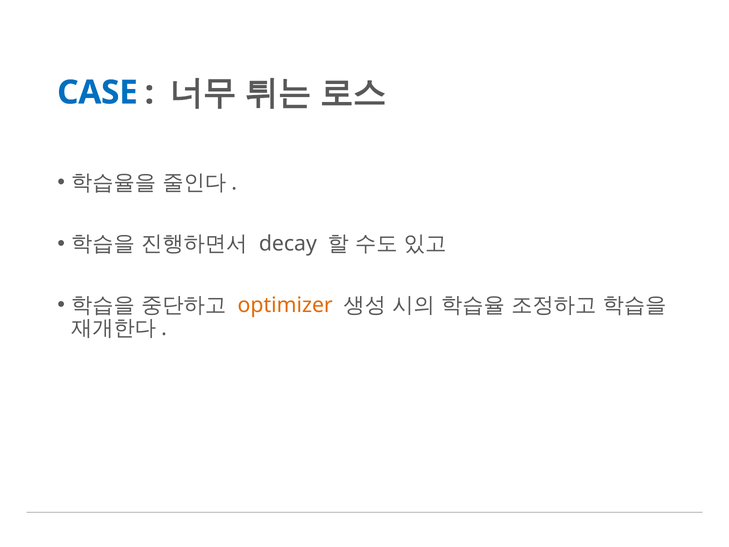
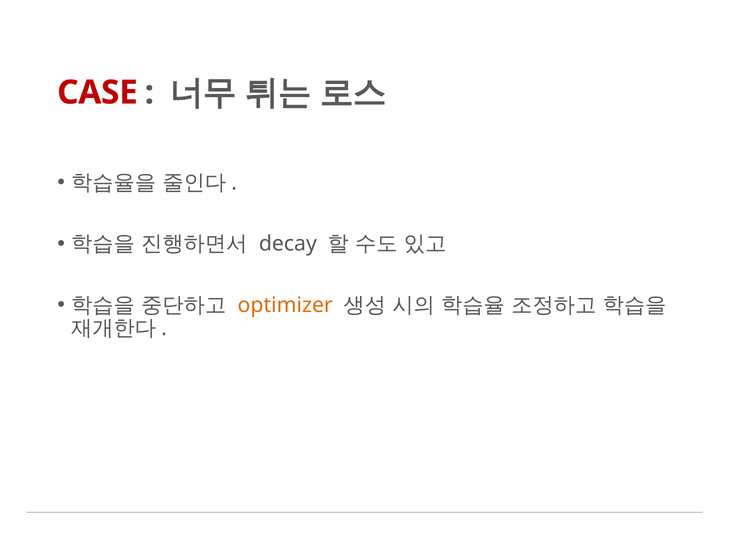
CASE colour: blue -> red (97, 92)
